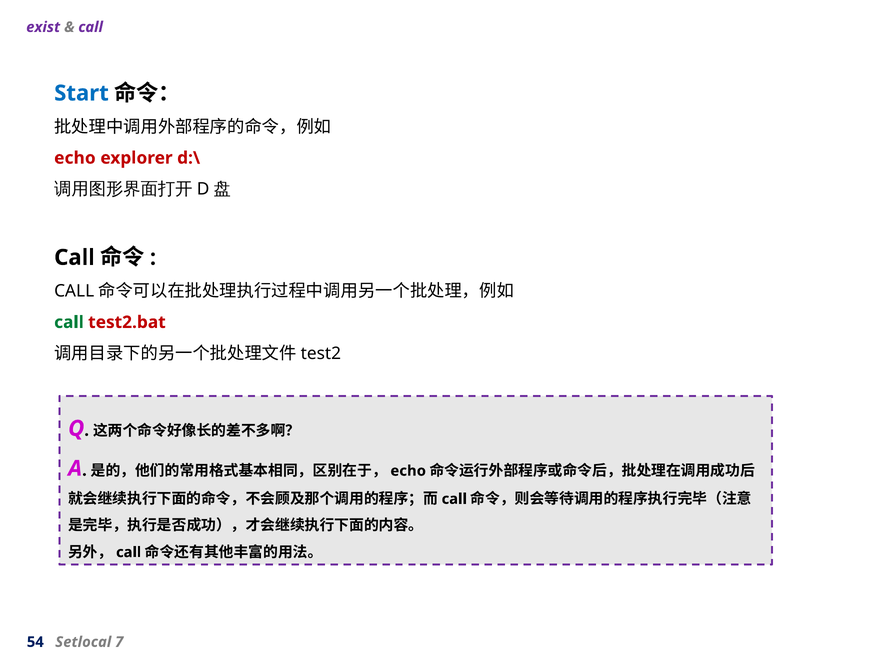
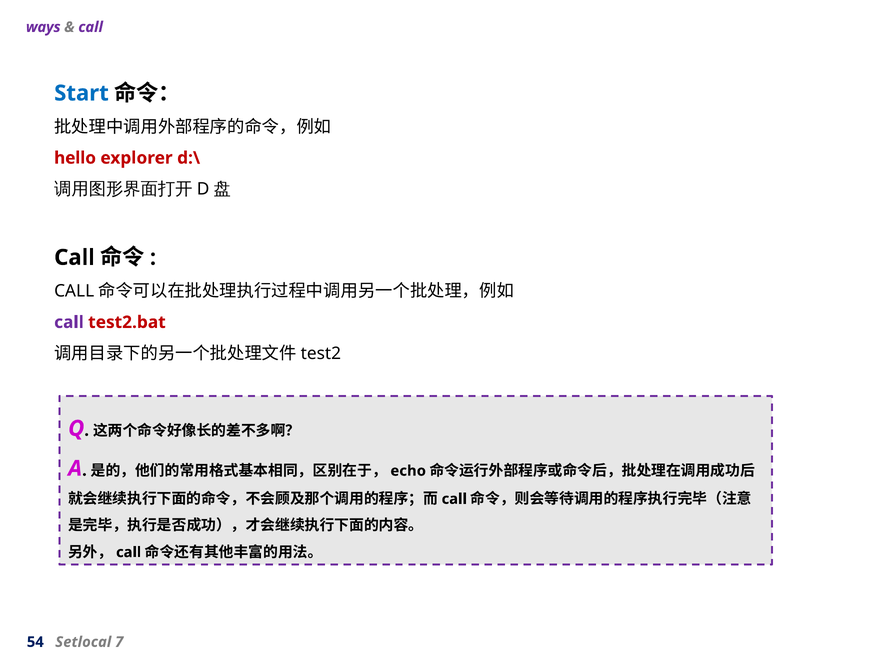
exist: exist -> ways (43, 27)
echo: echo -> hello (75, 158)
call colour: green -> purple (69, 322)
